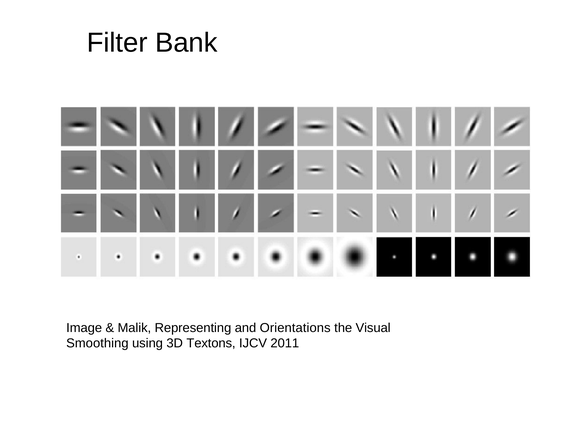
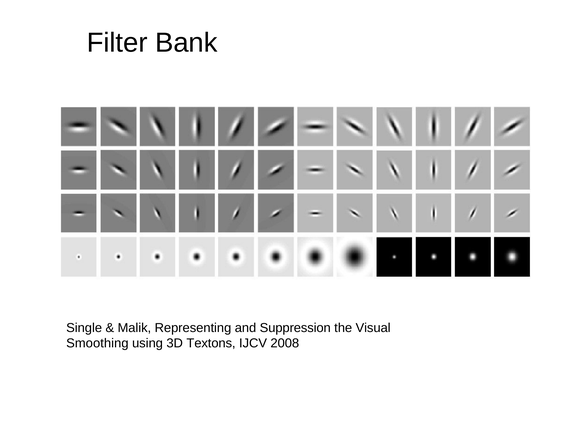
Image: Image -> Single (84, 328)
Orientations: Orientations -> Suppression (295, 328)
2011: 2011 -> 2008 (285, 343)
